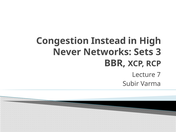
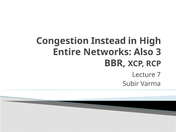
Never: Never -> Entire (67, 52)
Sets: Sets -> Also (144, 52)
